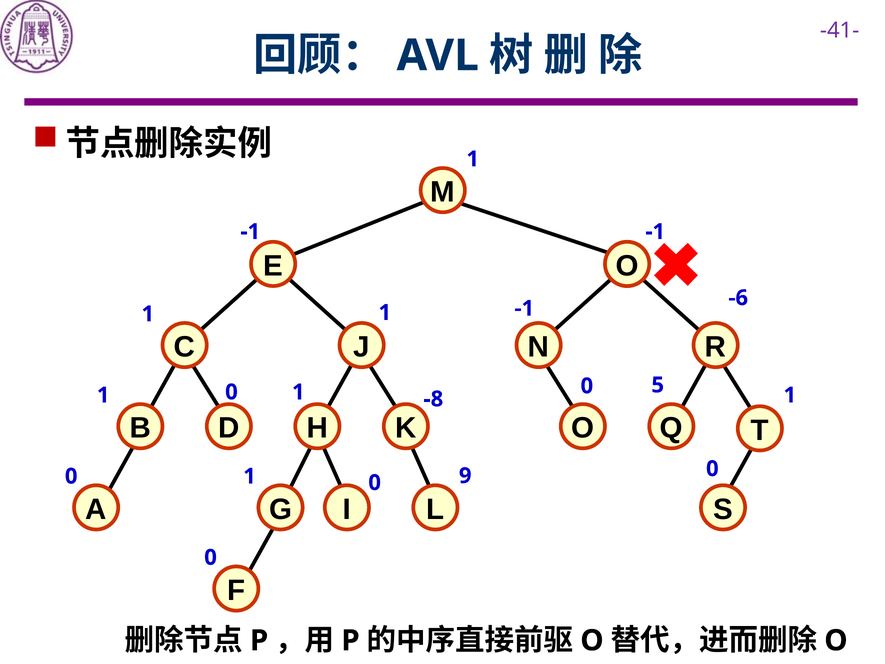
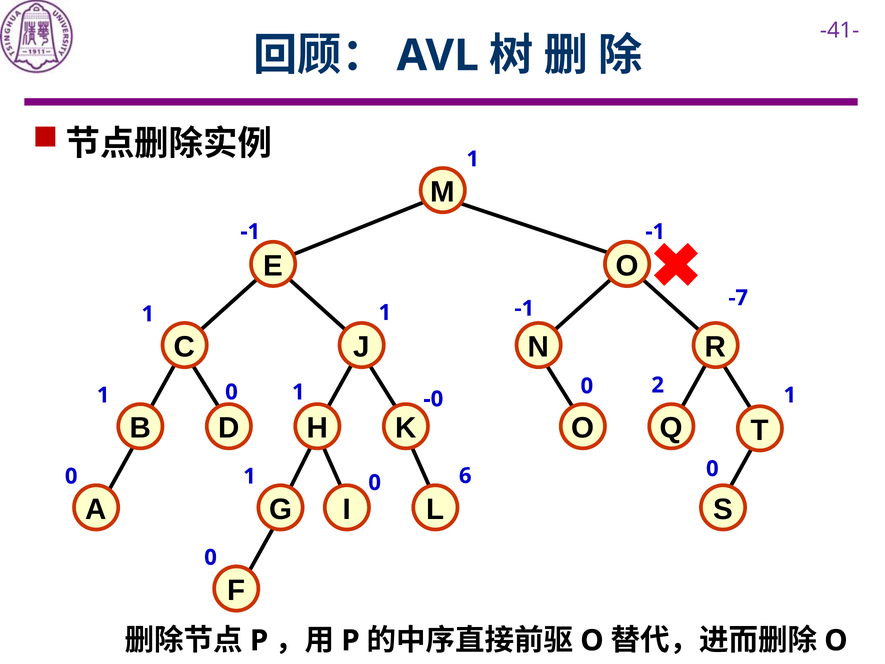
-6: -6 -> -7 (738, 298)
5: 5 -> 2 (658, 385)
-8: -8 -> -0 (433, 399)
9: 9 -> 6 (465, 476)
